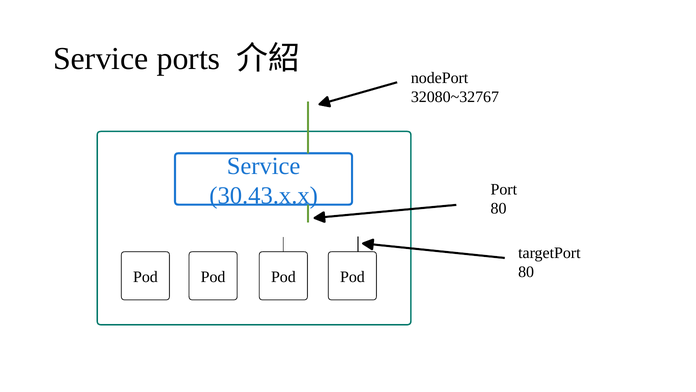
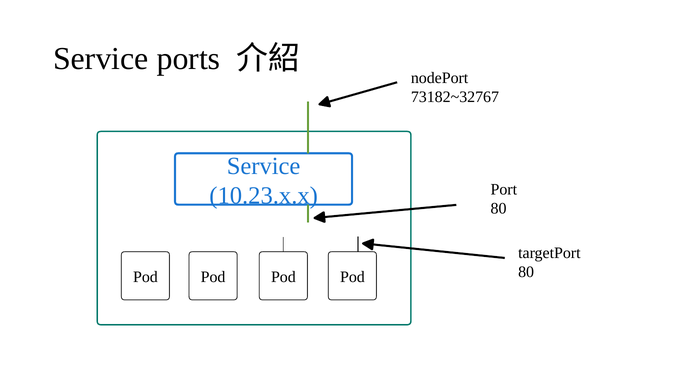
32080~32767: 32080~32767 -> 73182~32767 (455, 97)
30.43.x.x: 30.43.x.x -> 10.23.x.x (264, 195)
